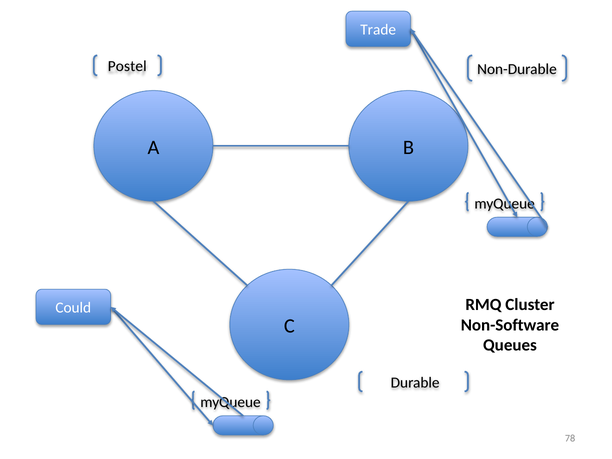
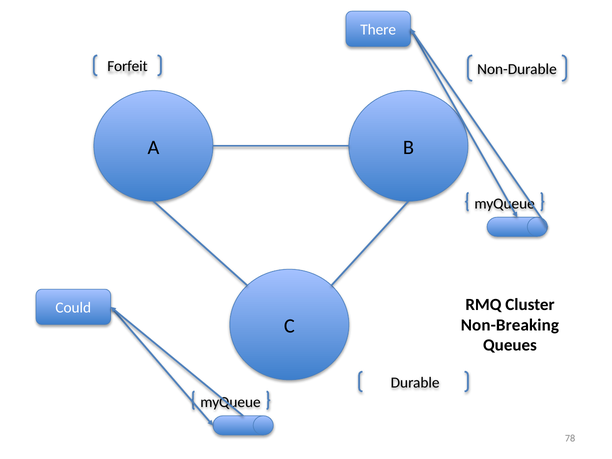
Trade: Trade -> There (378, 30)
Postel: Postel -> Forfeit (127, 66)
Non-Software: Non-Software -> Non-Breaking (510, 325)
